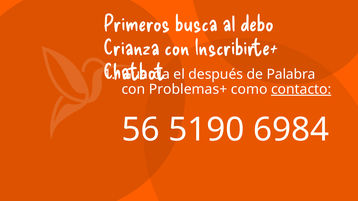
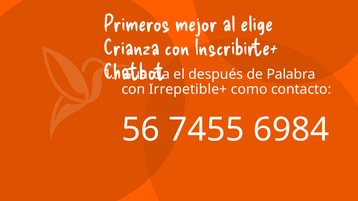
busca: busca -> mejor (196, 24)
debo: debo -> elige (257, 24)
Problemas+: Problemas+ -> Irrepetible+ (188, 89)
contacto underline: present -> none (301, 89)
5190: 5190 -> 7455 (206, 130)
